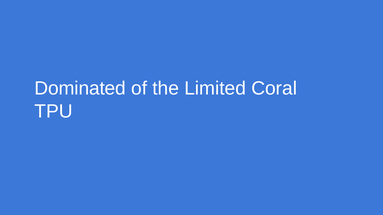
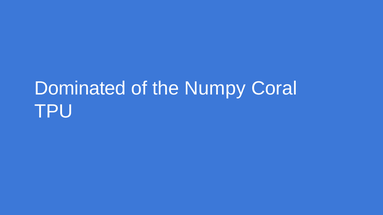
Limited: Limited -> Numpy (215, 89)
